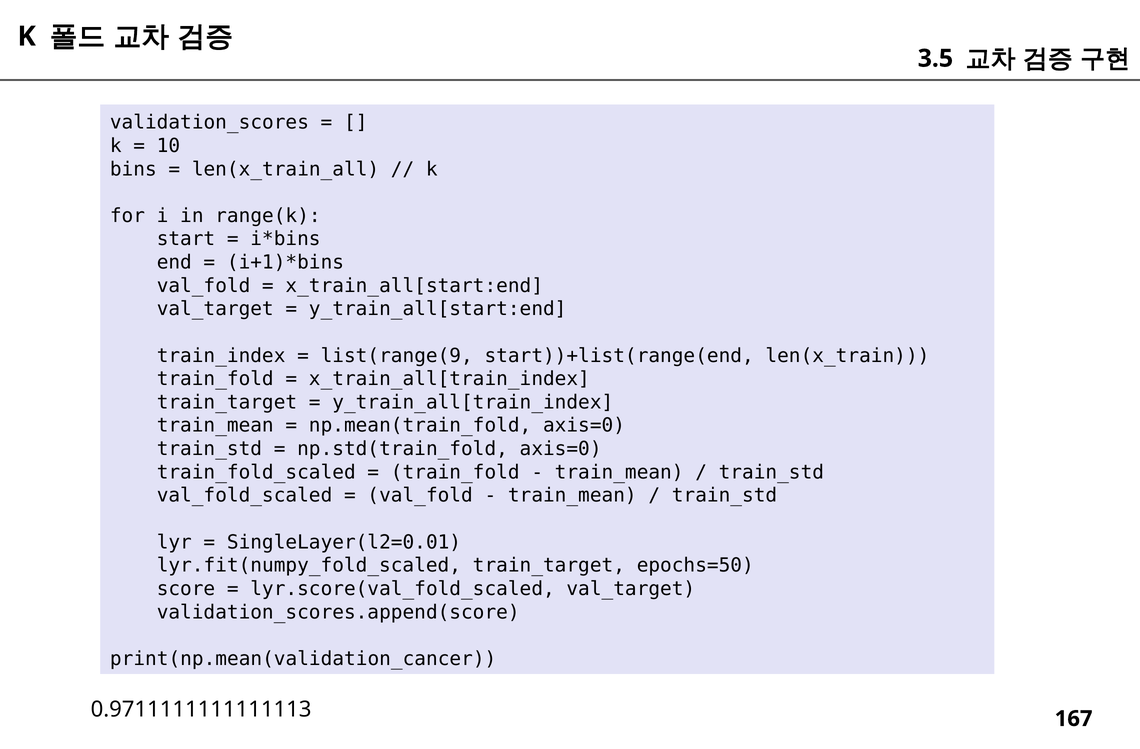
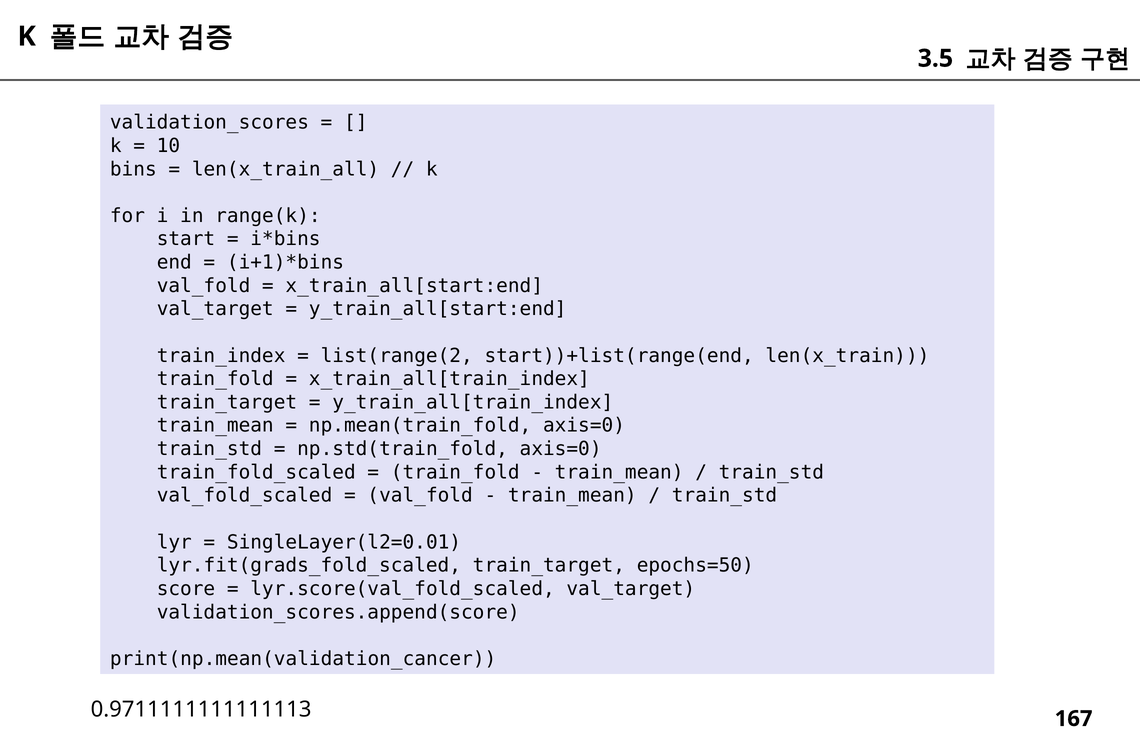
list(range(9: list(range(9 -> list(range(2 (397, 356)
lyr.fit(numpy_fold_scaled: lyr.fit(numpy_fold_scaled -> lyr.fit(grads_fold_scaled (309, 565)
